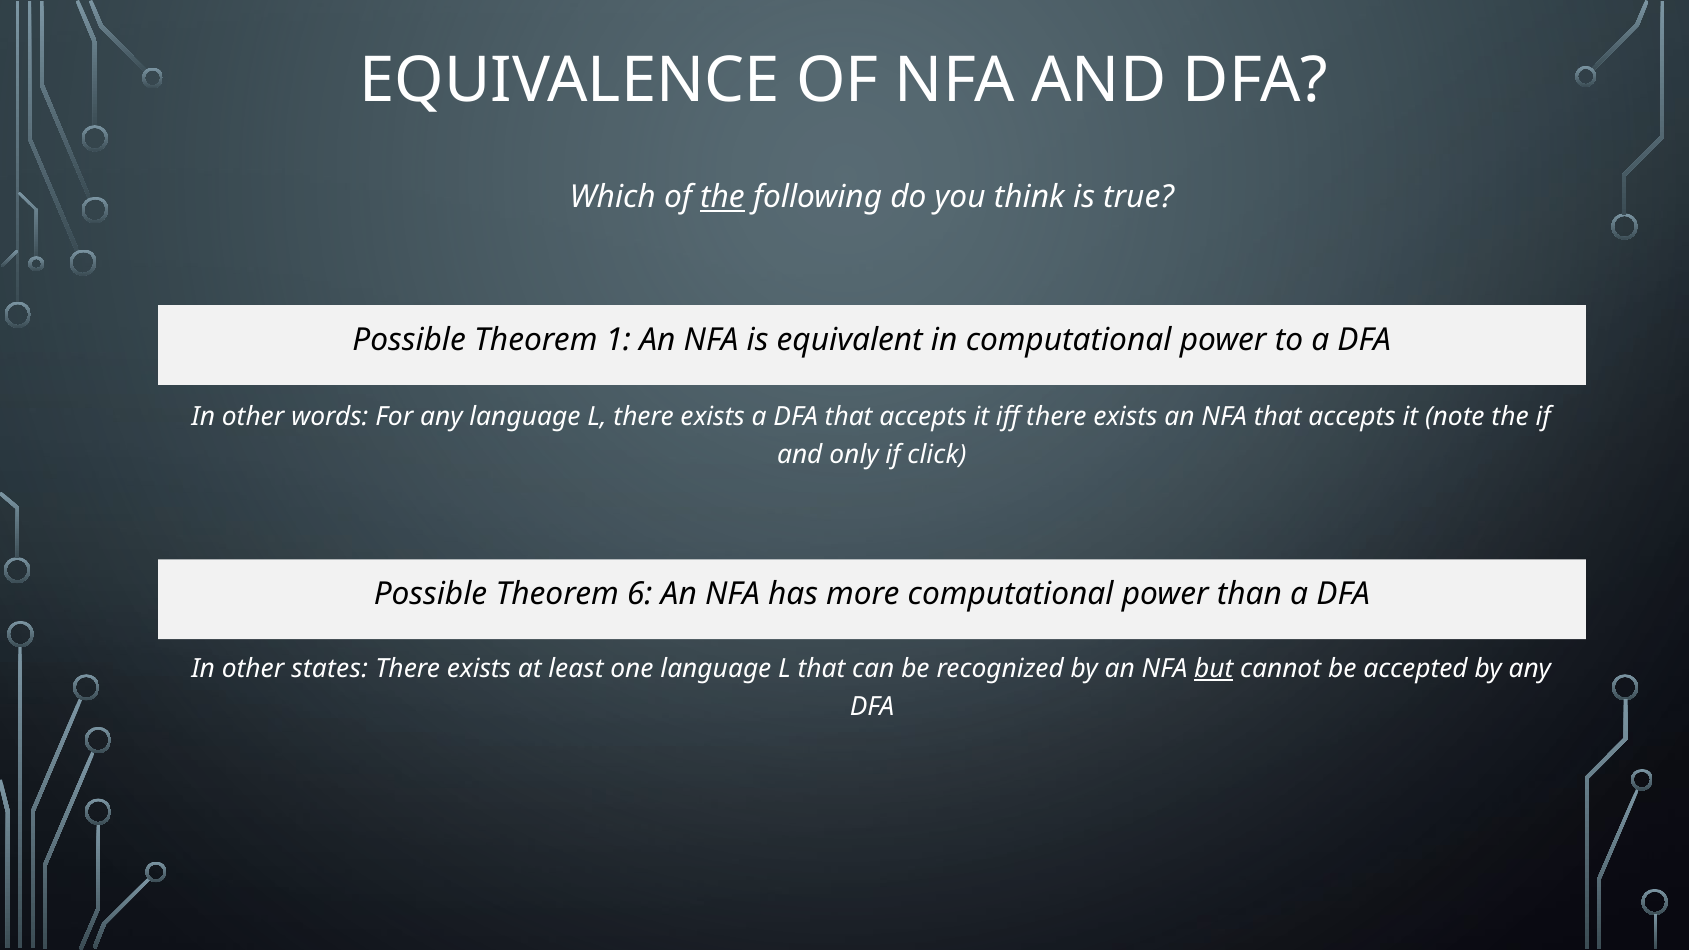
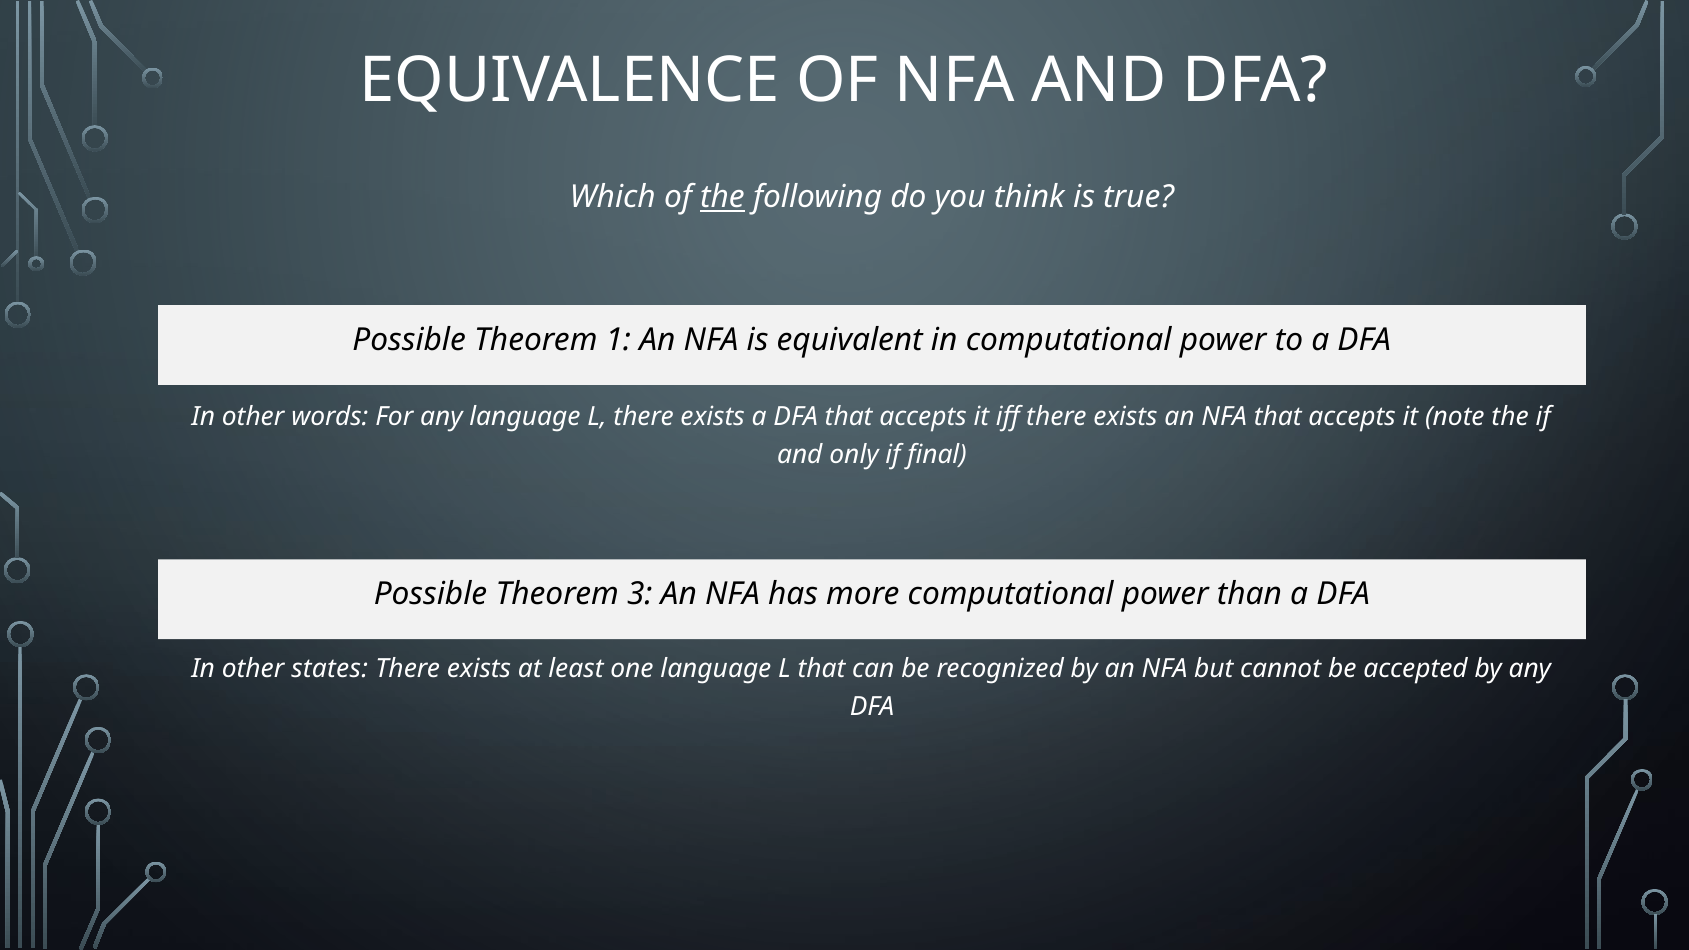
click: click -> final (937, 455)
6: 6 -> 3 (640, 595)
but underline: present -> none (1214, 669)
